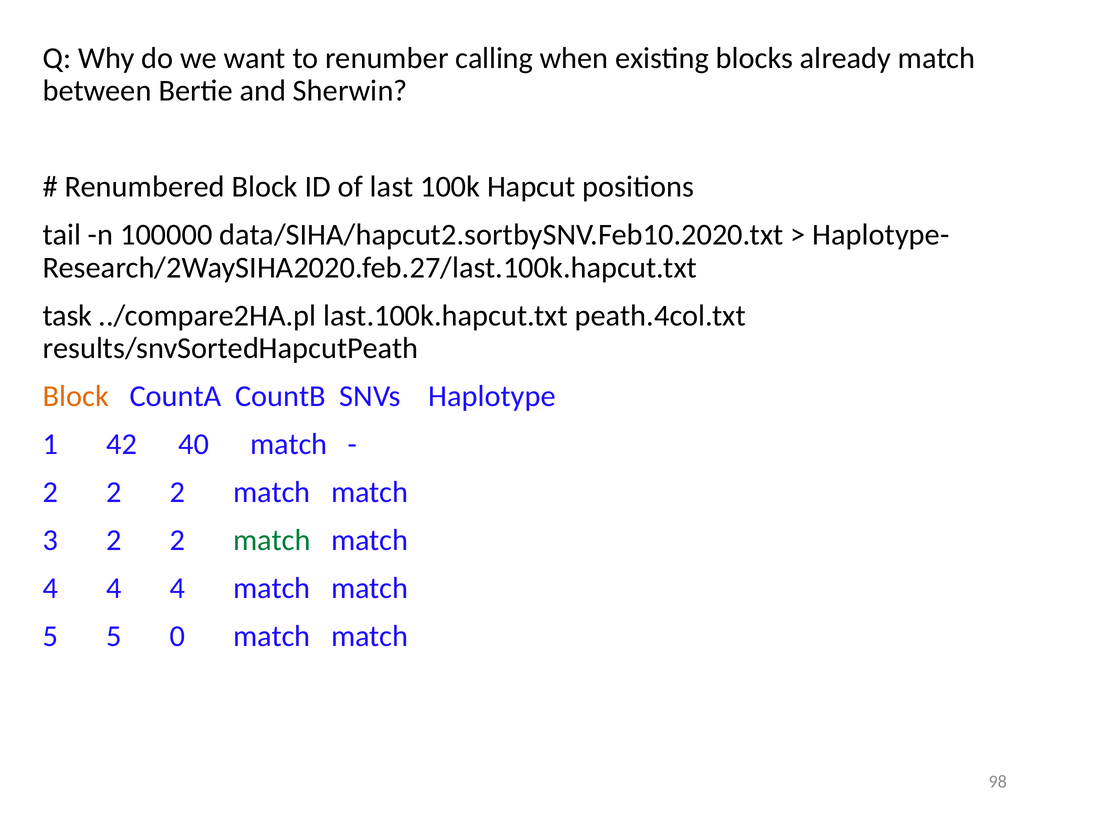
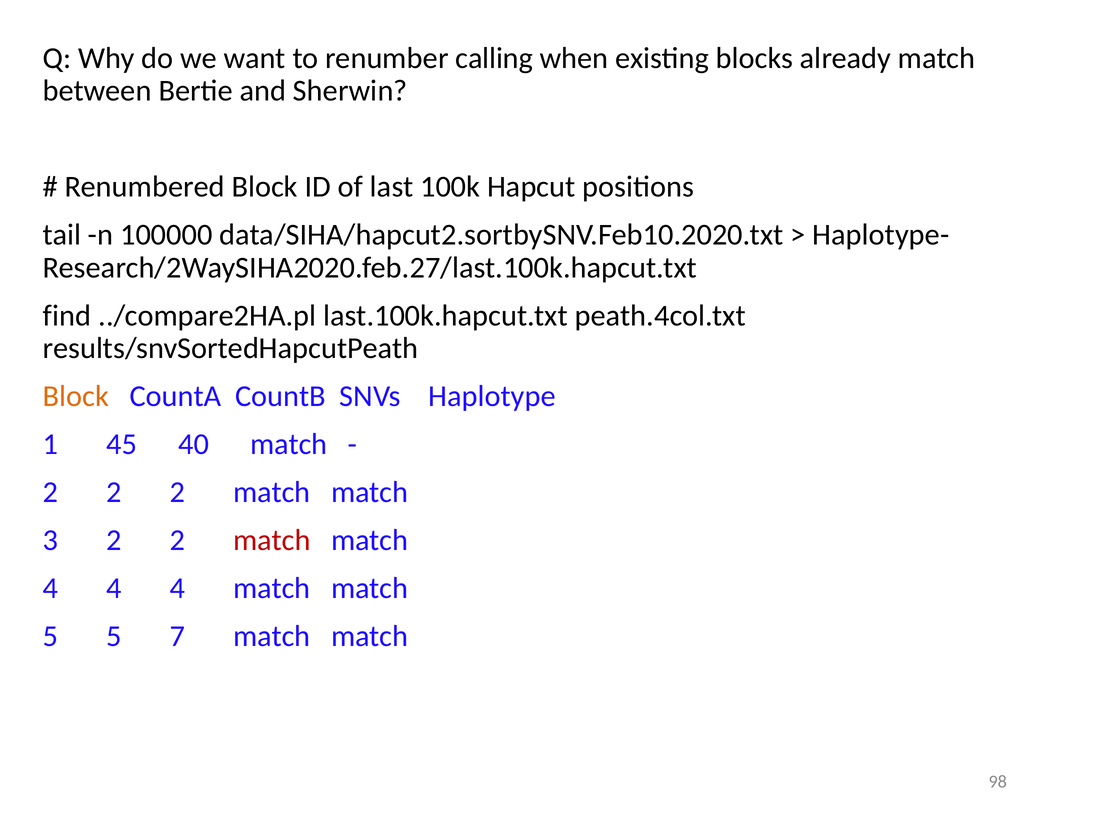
task: task -> find (67, 316)
42: 42 -> 45 (122, 445)
match colour: green -> red (272, 541)
0: 0 -> 7 (177, 637)
